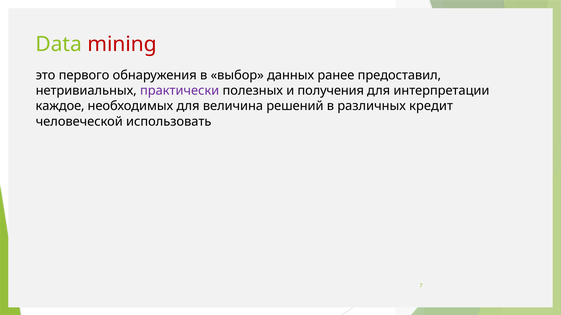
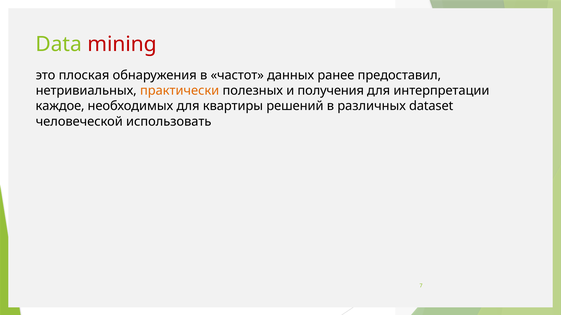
первого: первого -> плоская (84, 75)
выбор: выбор -> частот (237, 75)
практически colour: purple -> orange (180, 91)
величина: величина -> квартиры (233, 106)
кредит: кредит -> dataset (431, 106)
